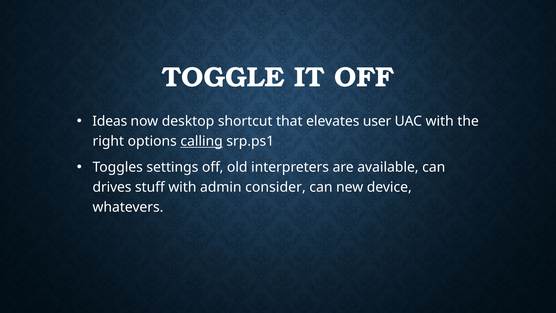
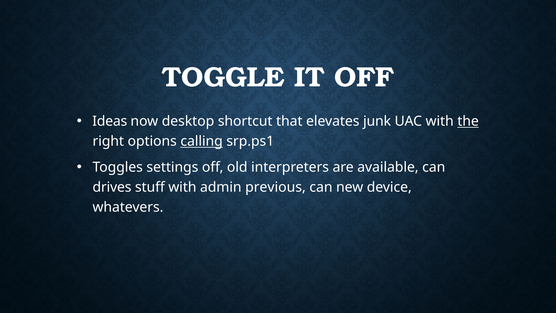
user: user -> junk (377, 121)
the underline: none -> present (468, 121)
consider: consider -> previous (275, 187)
